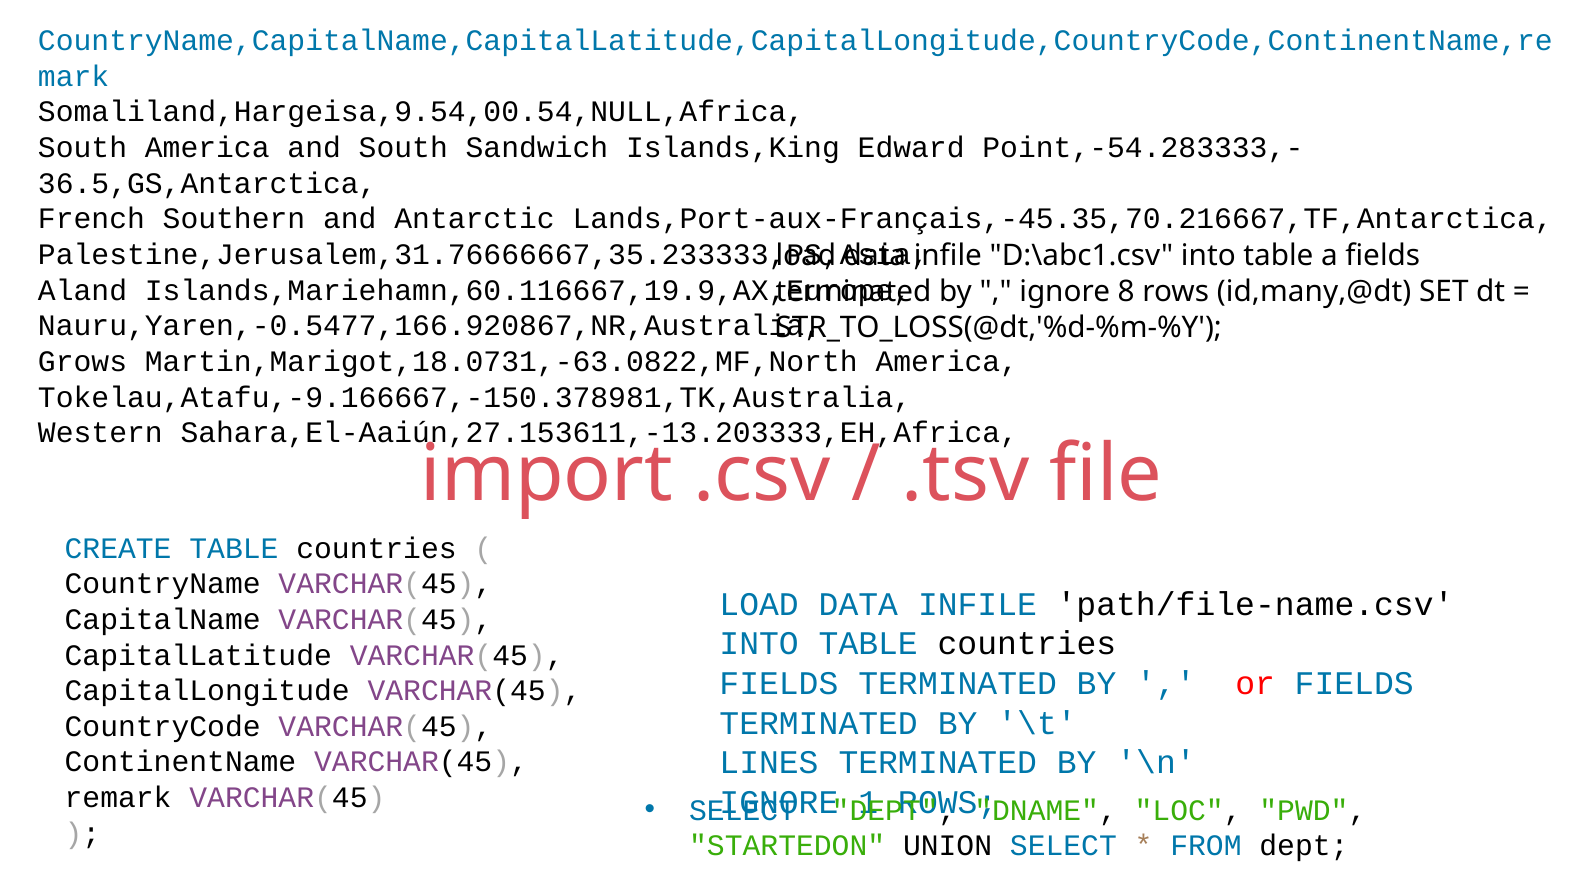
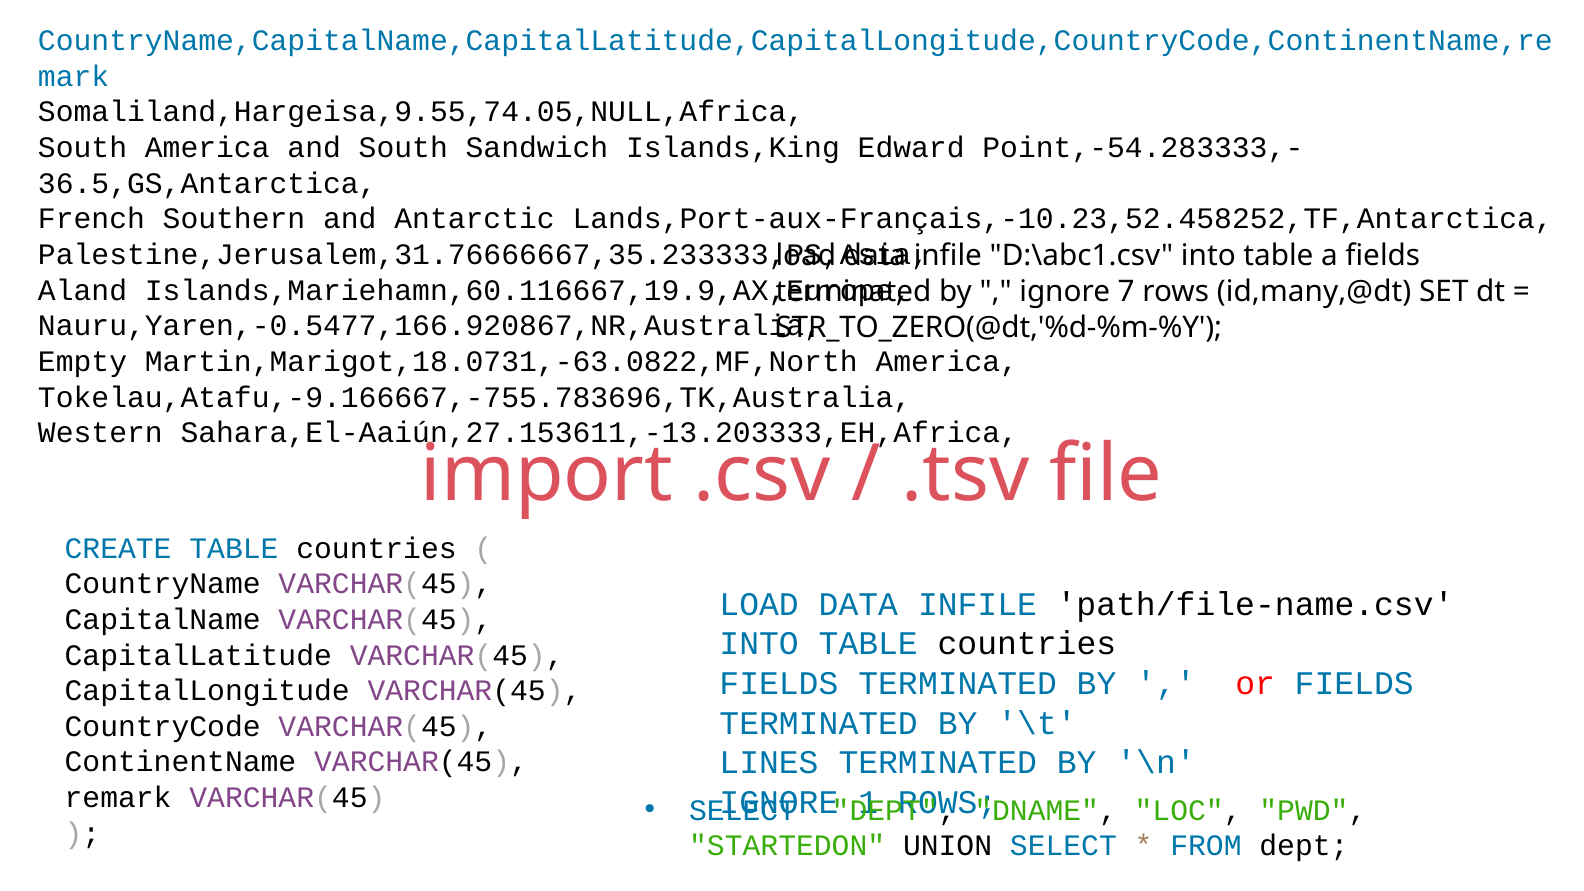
Somaliland,Hargeisa,9.54,00.54,NULL,Africa: Somaliland,Hargeisa,9.54,00.54,NULL,Africa -> Somaliland,Hargeisa,9.55,74.05,NULL,Africa (421, 112)
Lands,Port-aux-Français,-45.35,70.216667,TF,Antarctica: Lands,Port-aux-Français,-45.35,70.216667,TF,Antarctica -> Lands,Port-aux-Français,-10.23,52.458252,TF,Antarctica (1063, 219)
8: 8 -> 7 (1126, 292)
STR_TO_LOSS(@dt,'%d-%m-%Y: STR_TO_LOSS(@dt,'%d-%m-%Y -> STR_TO_ZERO(@dt,'%d-%m-%Y (999, 327)
Grows: Grows -> Empty (83, 362)
Tokelau,Atafu,-9.166667,-150.378981,TK,Australia: Tokelau,Atafu,-9.166667,-150.378981,TK,Australia -> Tokelau,Atafu,-9.166667,-755.783696,TK,Australia (475, 397)
